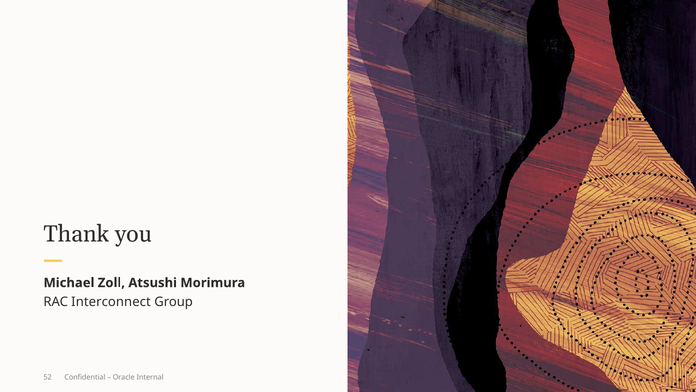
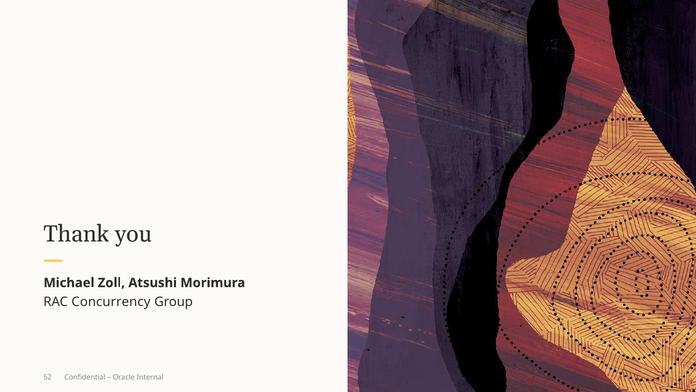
Interconnect: Interconnect -> Concurrency (111, 302)
